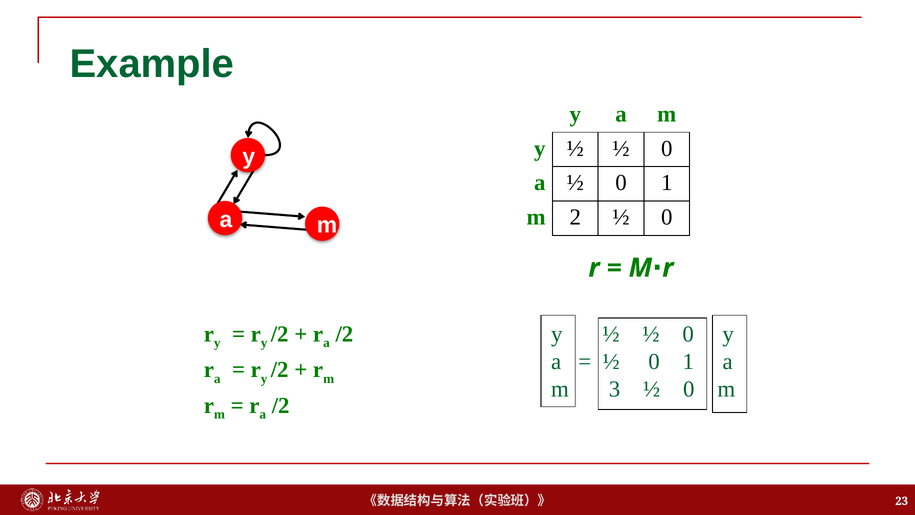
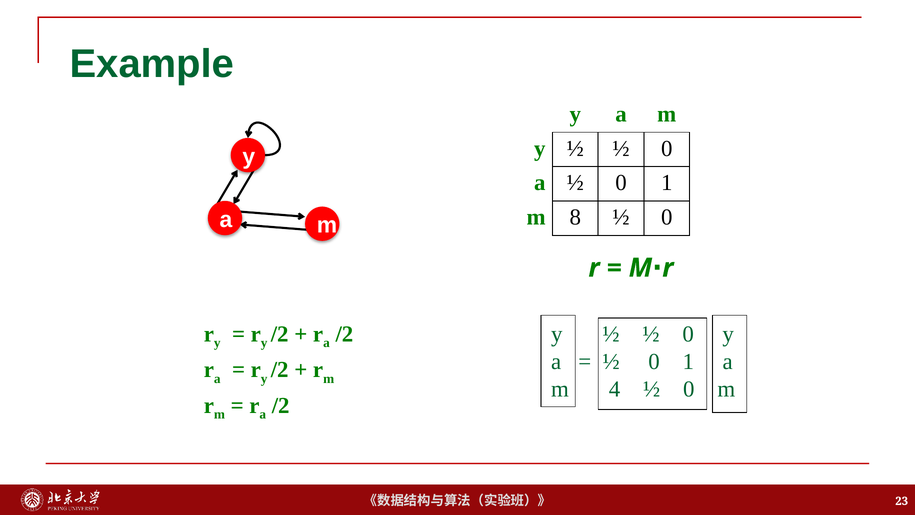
2: 2 -> 8 (575, 217)
3: 3 -> 4 (614, 389)
